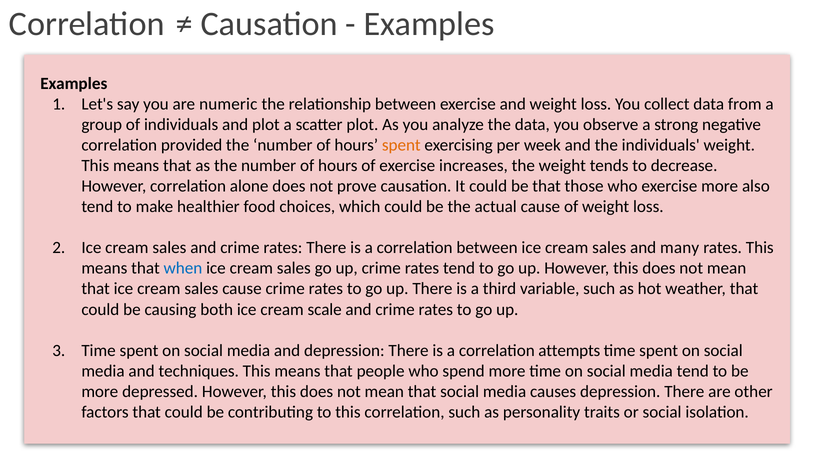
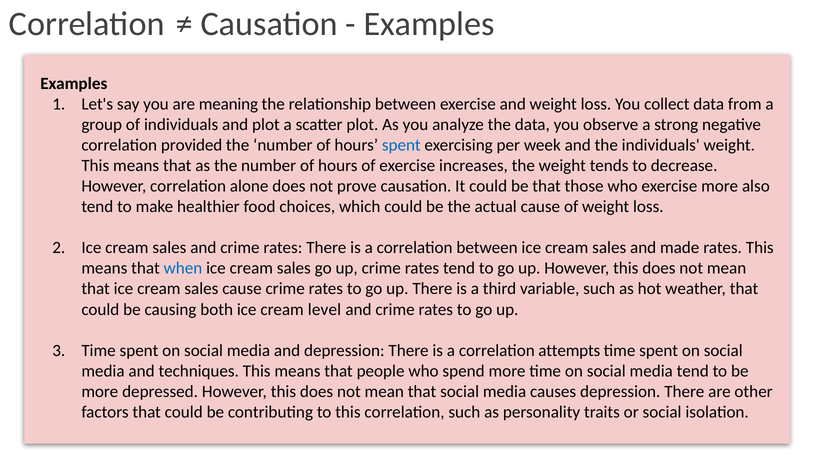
numeric: numeric -> meaning (228, 104)
spent colour: orange -> blue (401, 145)
many: many -> made (680, 248)
scale: scale -> level (324, 310)
